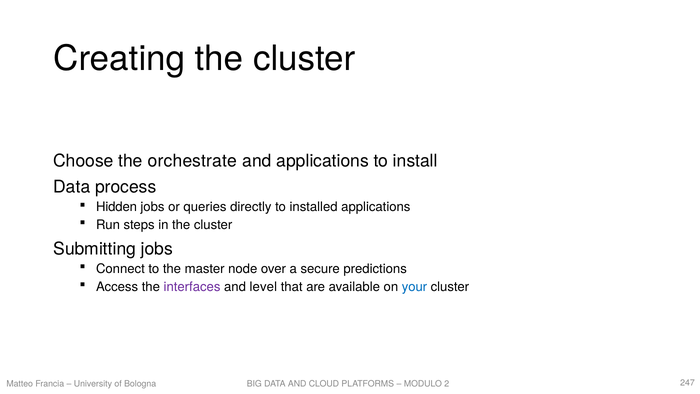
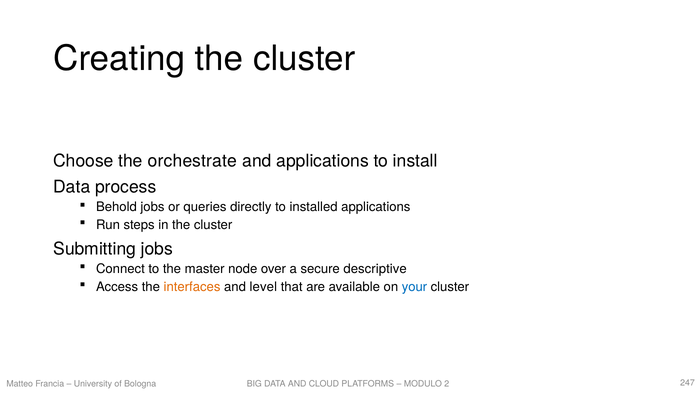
Hidden: Hidden -> Behold (116, 207)
predictions: predictions -> descriptive (375, 269)
interfaces colour: purple -> orange (192, 287)
